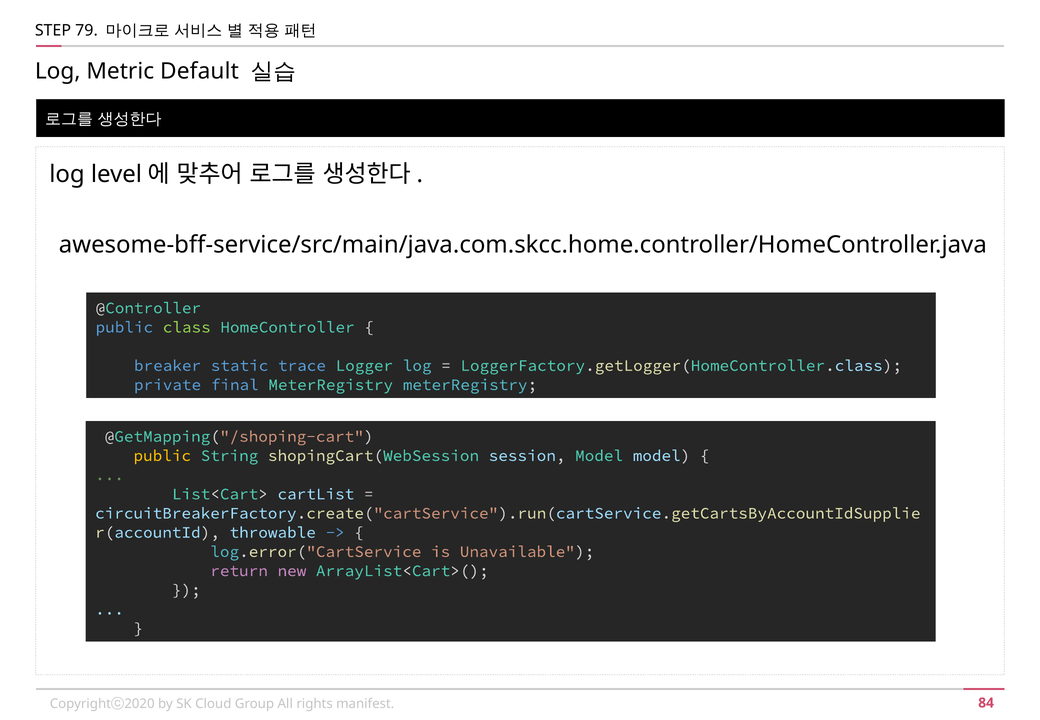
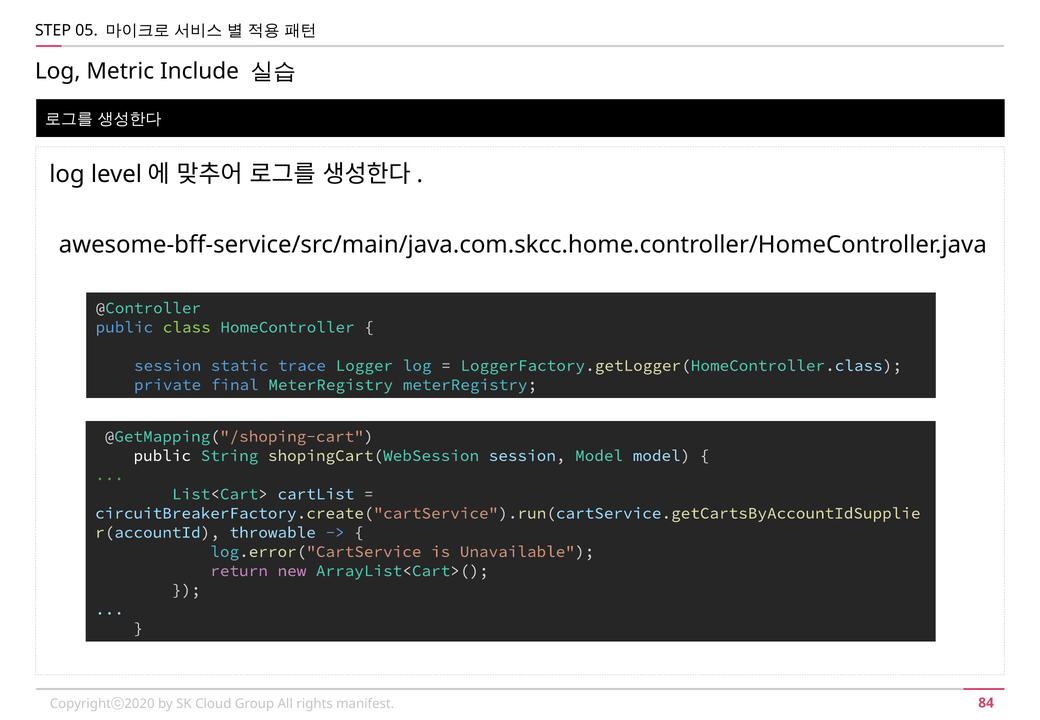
79: 79 -> 05 (86, 30)
Default: Default -> Include (200, 71)
breaker: breaker -> session (168, 366)
public colour: yellow -> white (162, 456)
